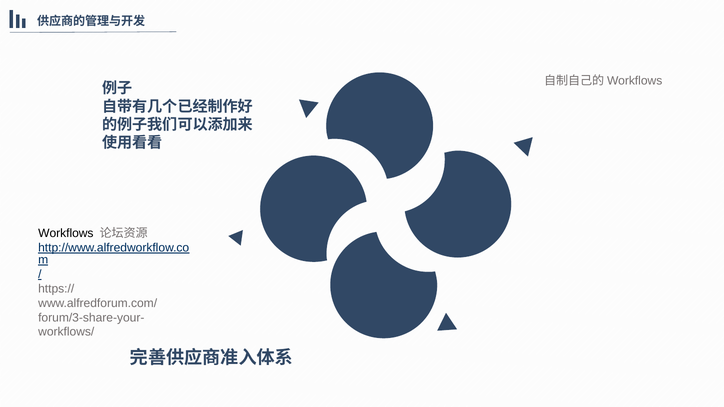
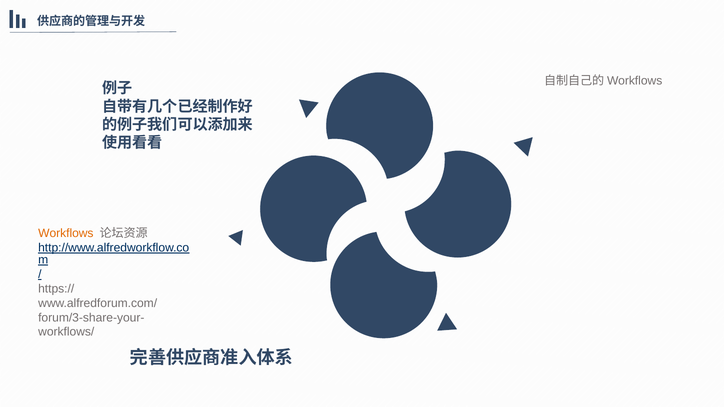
Workflows colour: black -> orange (66, 233)
